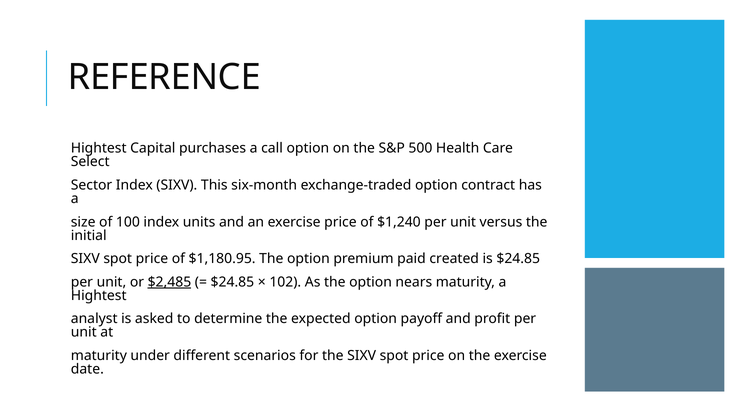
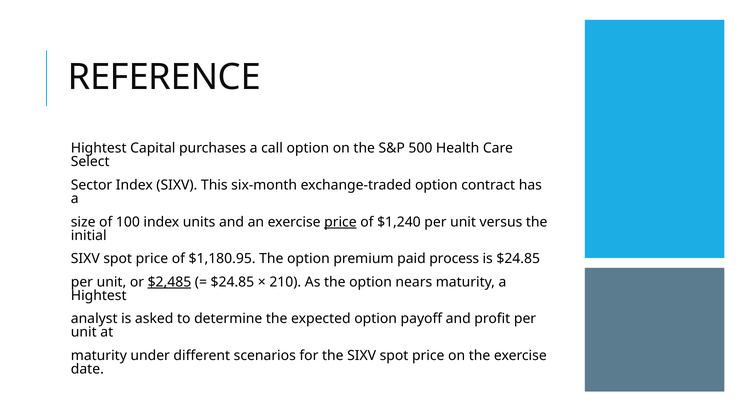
price underline: none -> present (340, 222)
created: created -> process (454, 259)
102: 102 -> 210 (285, 282)
